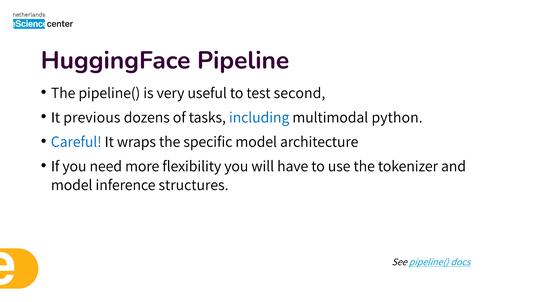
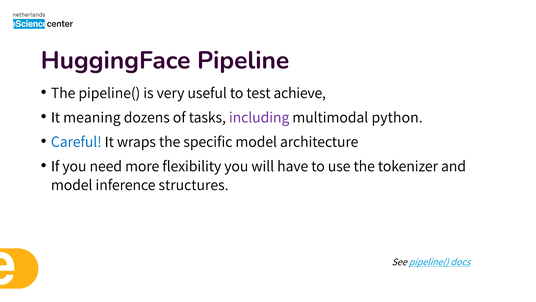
second: second -> achieve (300, 93)
previous: previous -> meaning (92, 117)
including colour: blue -> purple (259, 117)
